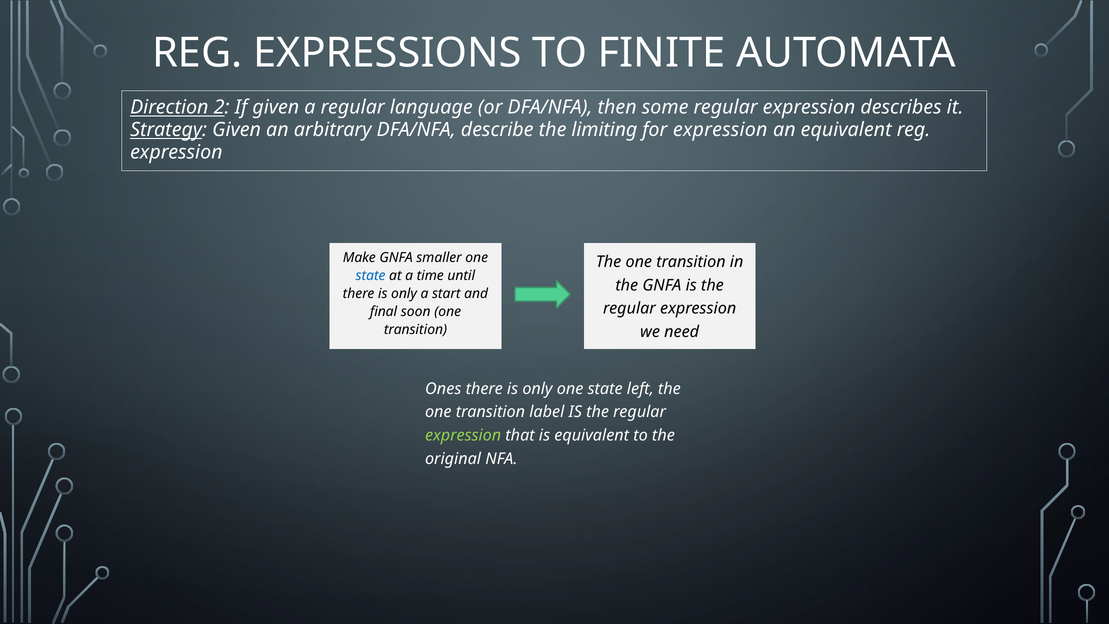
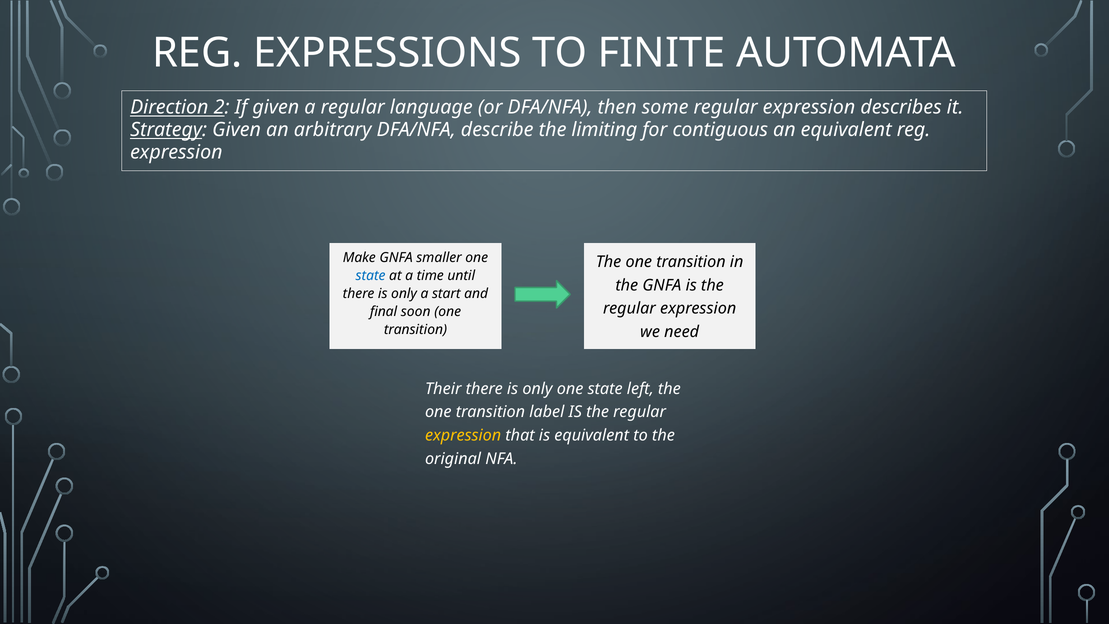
for expression: expression -> contiguous (720, 130)
Ones: Ones -> Their (443, 389)
expression colour: light green -> yellow (463, 435)
